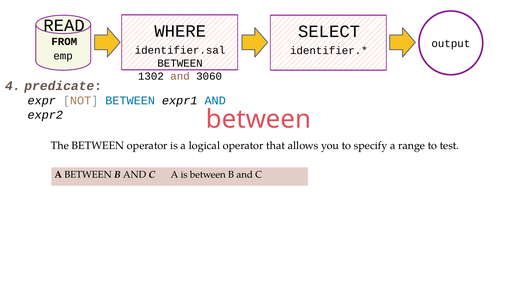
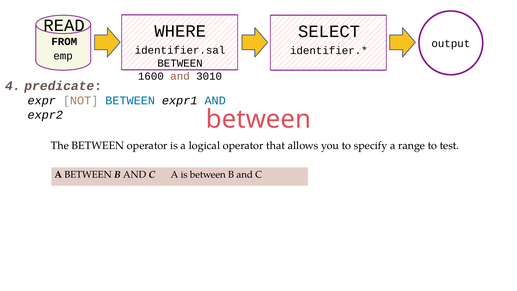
1302: 1302 -> 1600 (151, 76)
3060: 3060 -> 3010 (209, 76)
